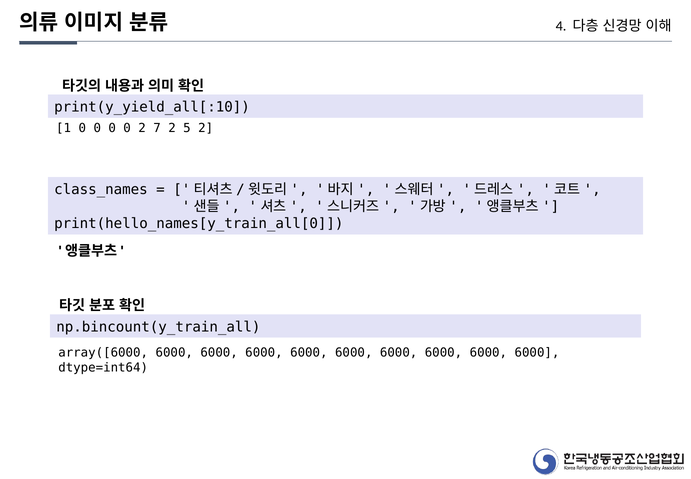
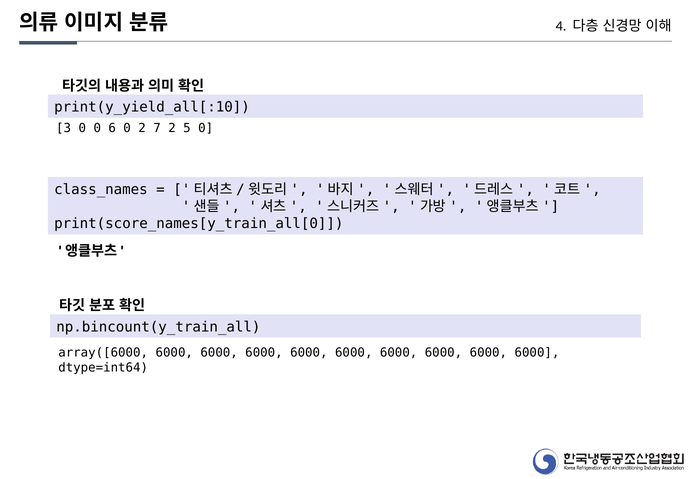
1: 1 -> 3 (64, 128)
0: 0 -> 6 (112, 128)
5 2: 2 -> 0 (206, 128)
print(hello_names[y_train_all[0: print(hello_names[y_train_all[0 -> print(score_names[y_train_all[0 (199, 224)
